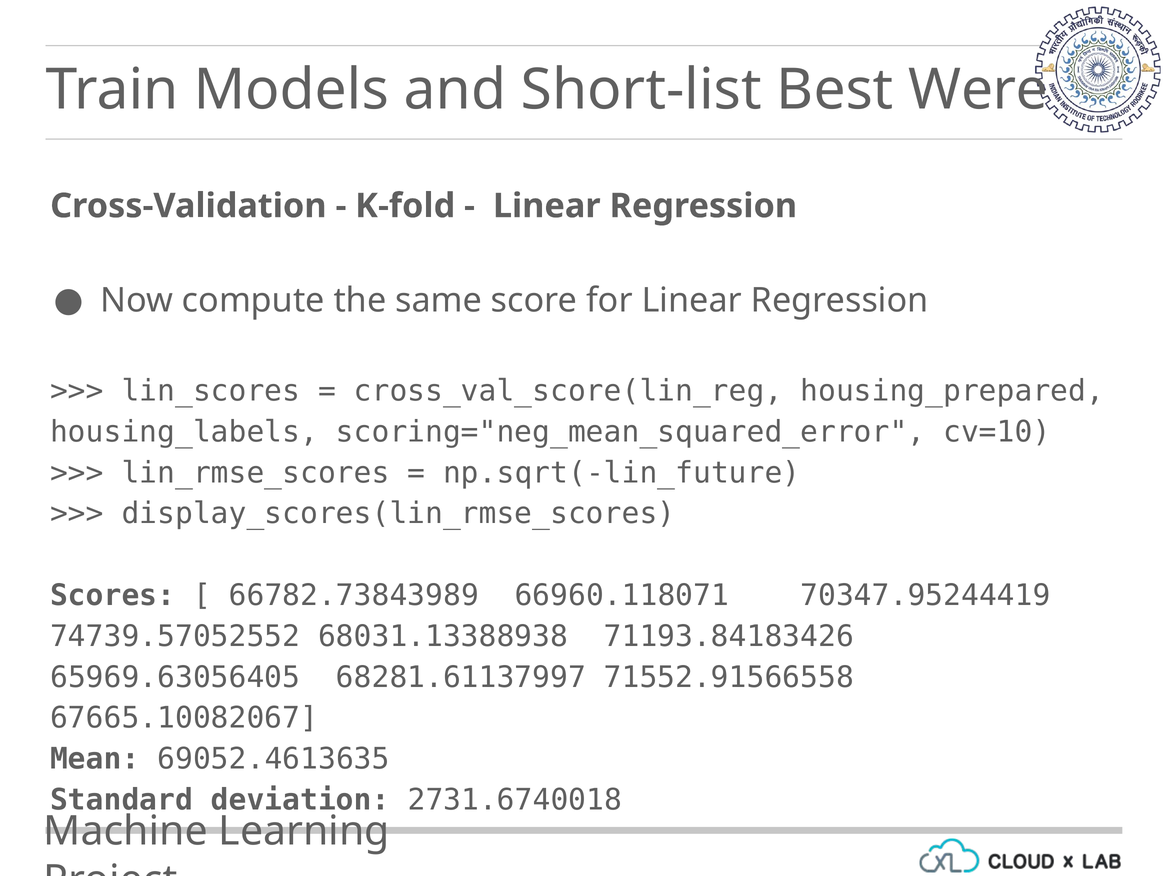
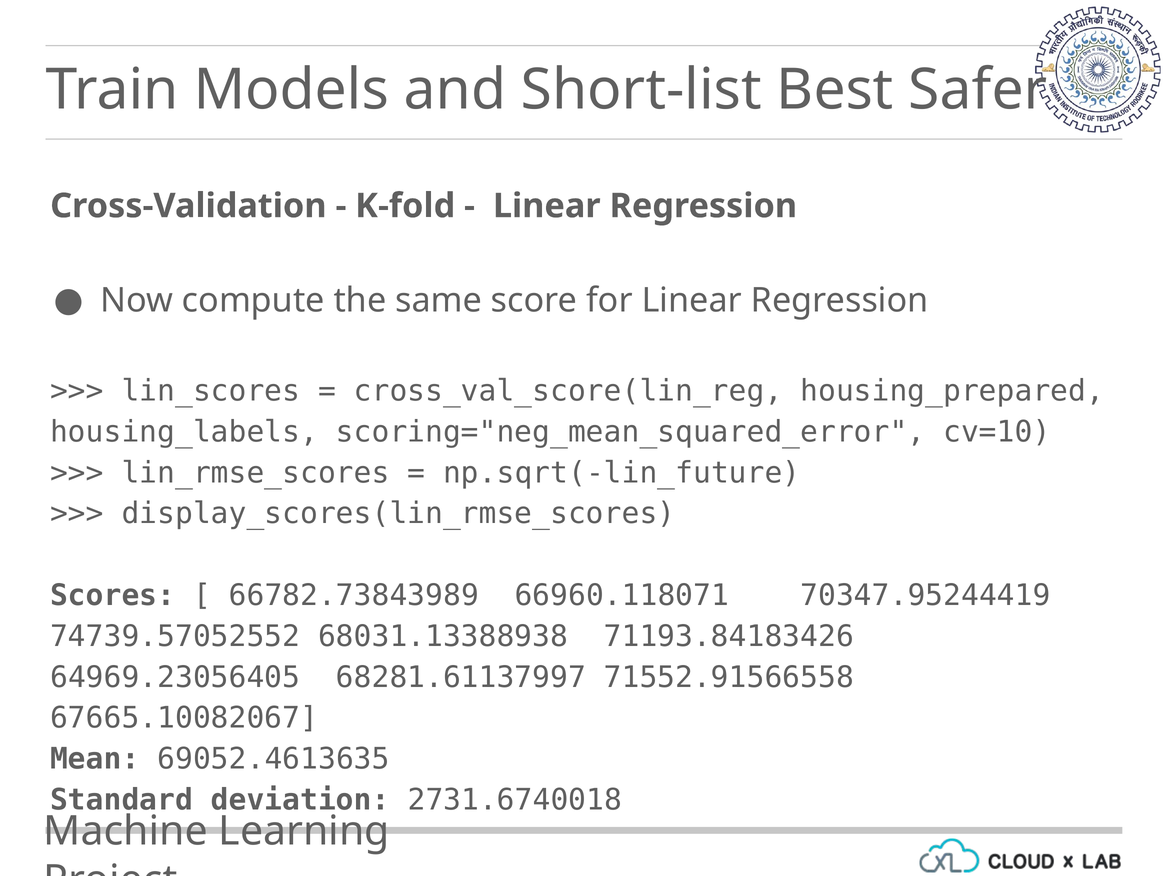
Were: Were -> Safer (978, 90)
65969.63056405: 65969.63056405 -> 64969.23056405 (175, 677)
